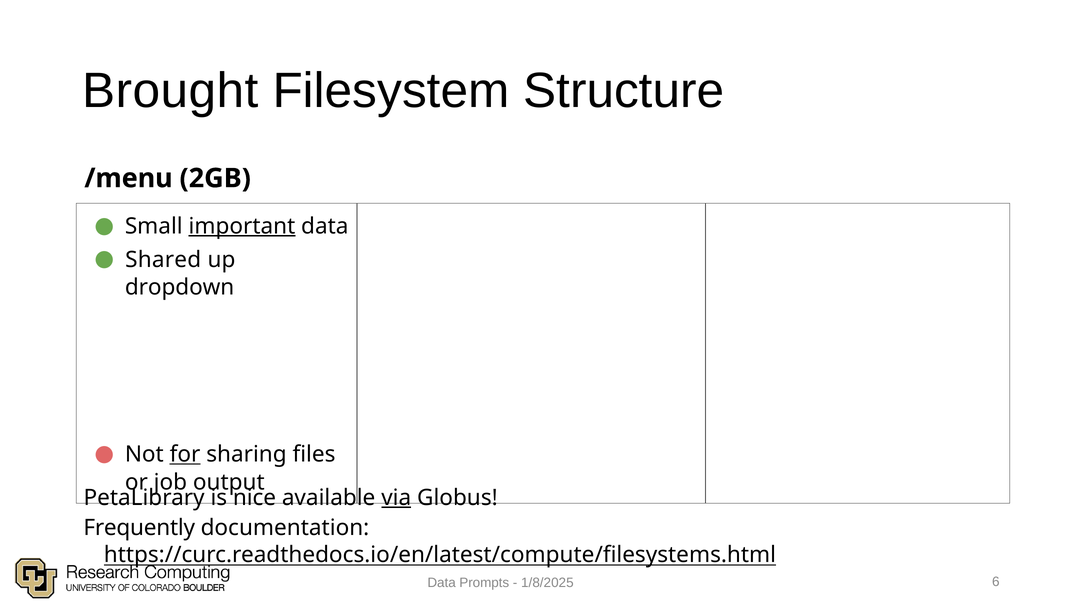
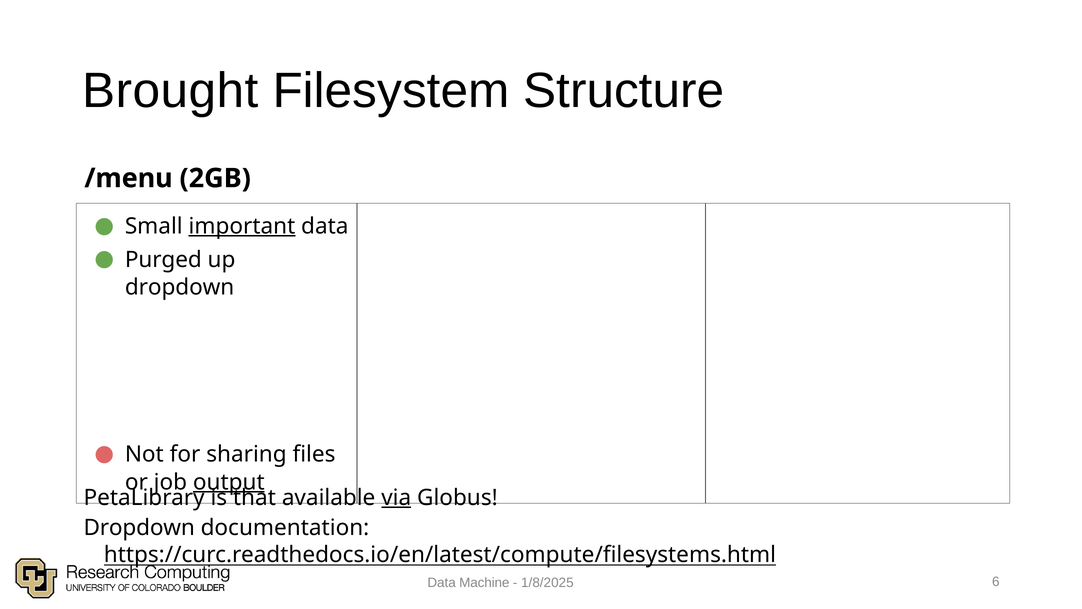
Shared: Shared -> Purged (163, 259)
for underline: present -> none (185, 454)
output underline: none -> present (229, 482)
nice: nice -> that (254, 497)
Frequently: Frequently -> Dropdown (139, 527)
Prompts: Prompts -> Machine (484, 582)
